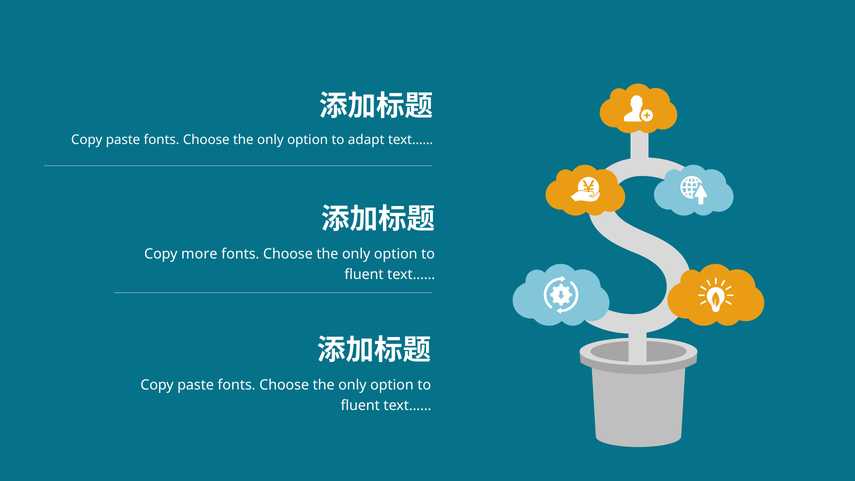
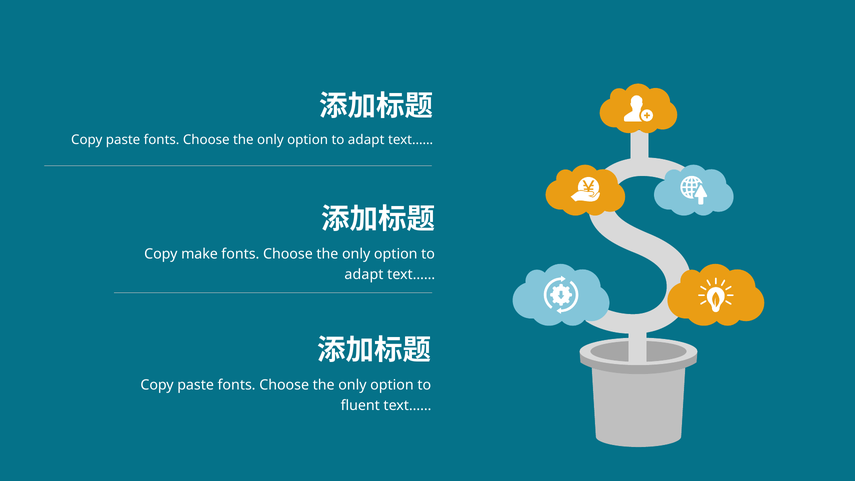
more: more -> make (199, 254)
fluent: fluent -> adapt (364, 274)
